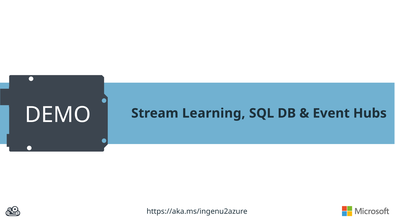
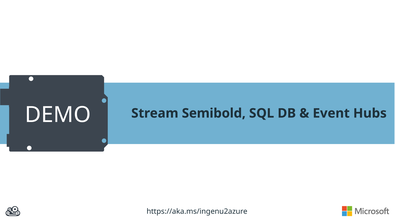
Learning: Learning -> Semibold (214, 113)
